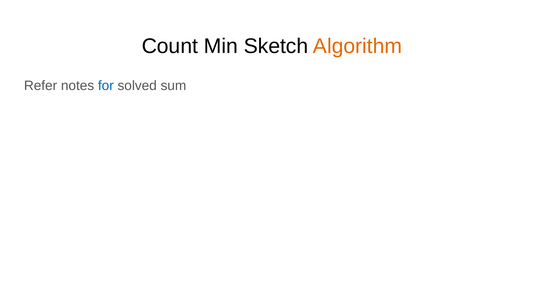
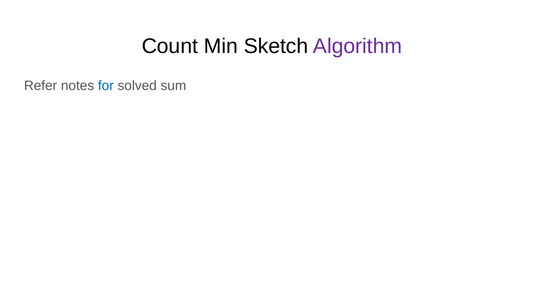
Algorithm colour: orange -> purple (358, 46)
